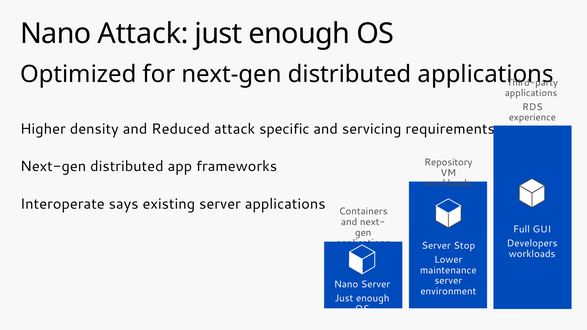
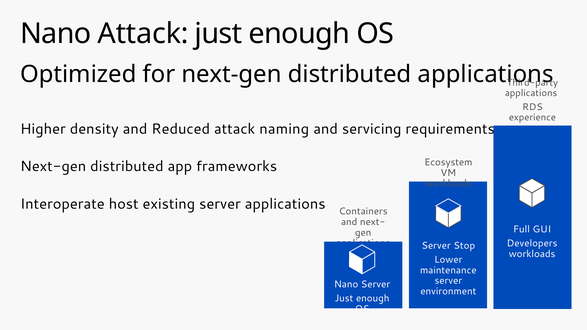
specific: specific -> naming (284, 129)
Repository: Repository -> Ecosystem (448, 162)
says: says -> host (124, 204)
